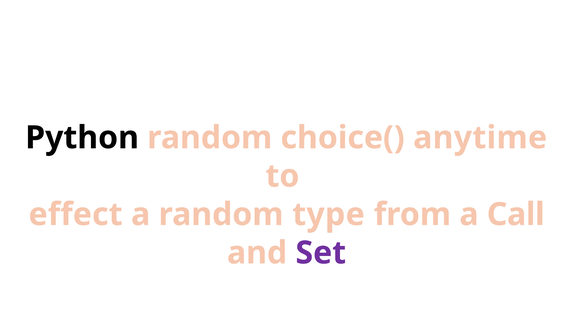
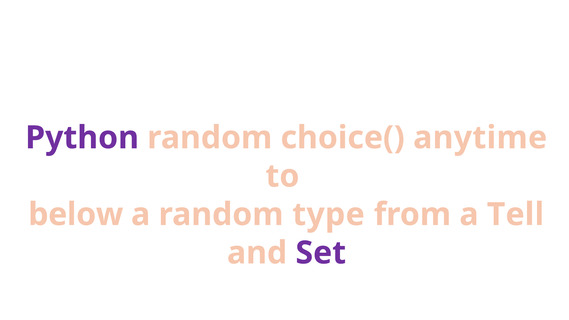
Python colour: black -> purple (82, 138)
effect: effect -> below (76, 215)
Call: Call -> Tell (515, 215)
